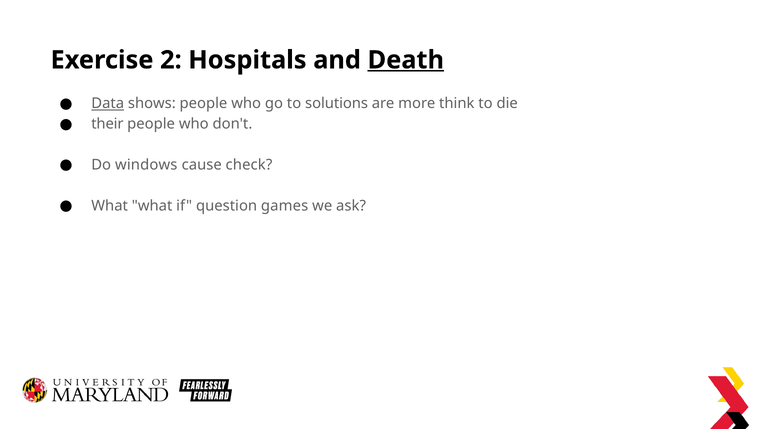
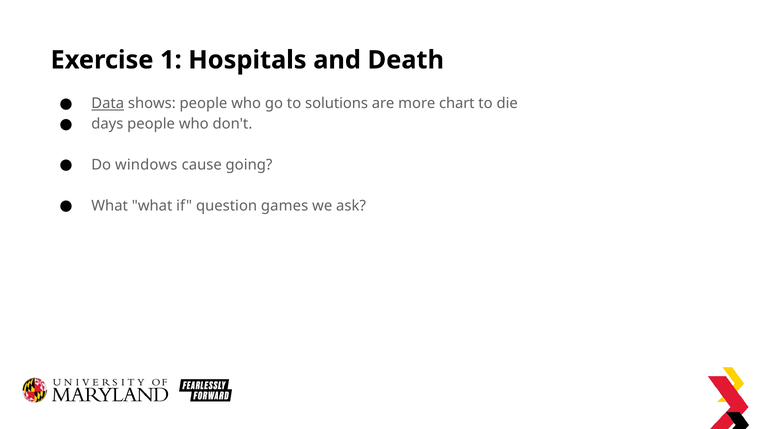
2: 2 -> 1 (171, 60)
Death underline: present -> none (406, 60)
think: think -> chart (457, 103)
their: their -> days (107, 124)
check: check -> going (249, 165)
